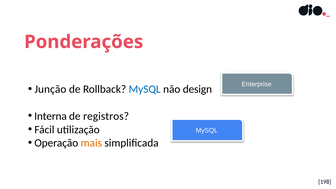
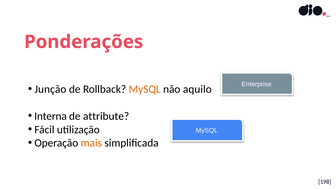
MySQL colour: blue -> orange (145, 89)
design: design -> aquilo (197, 89)
registros: registros -> attribute (106, 116)
